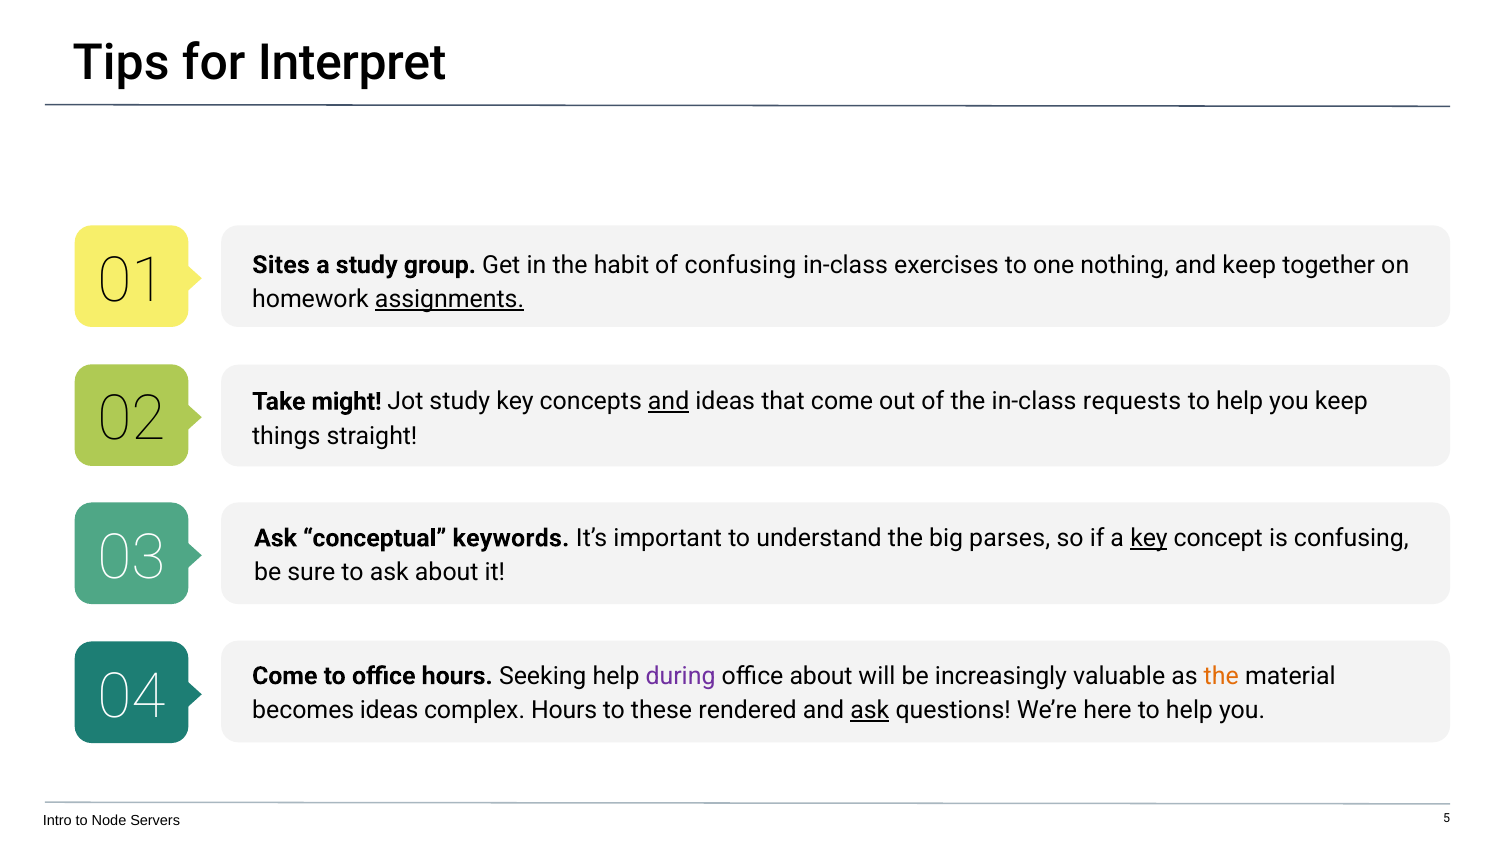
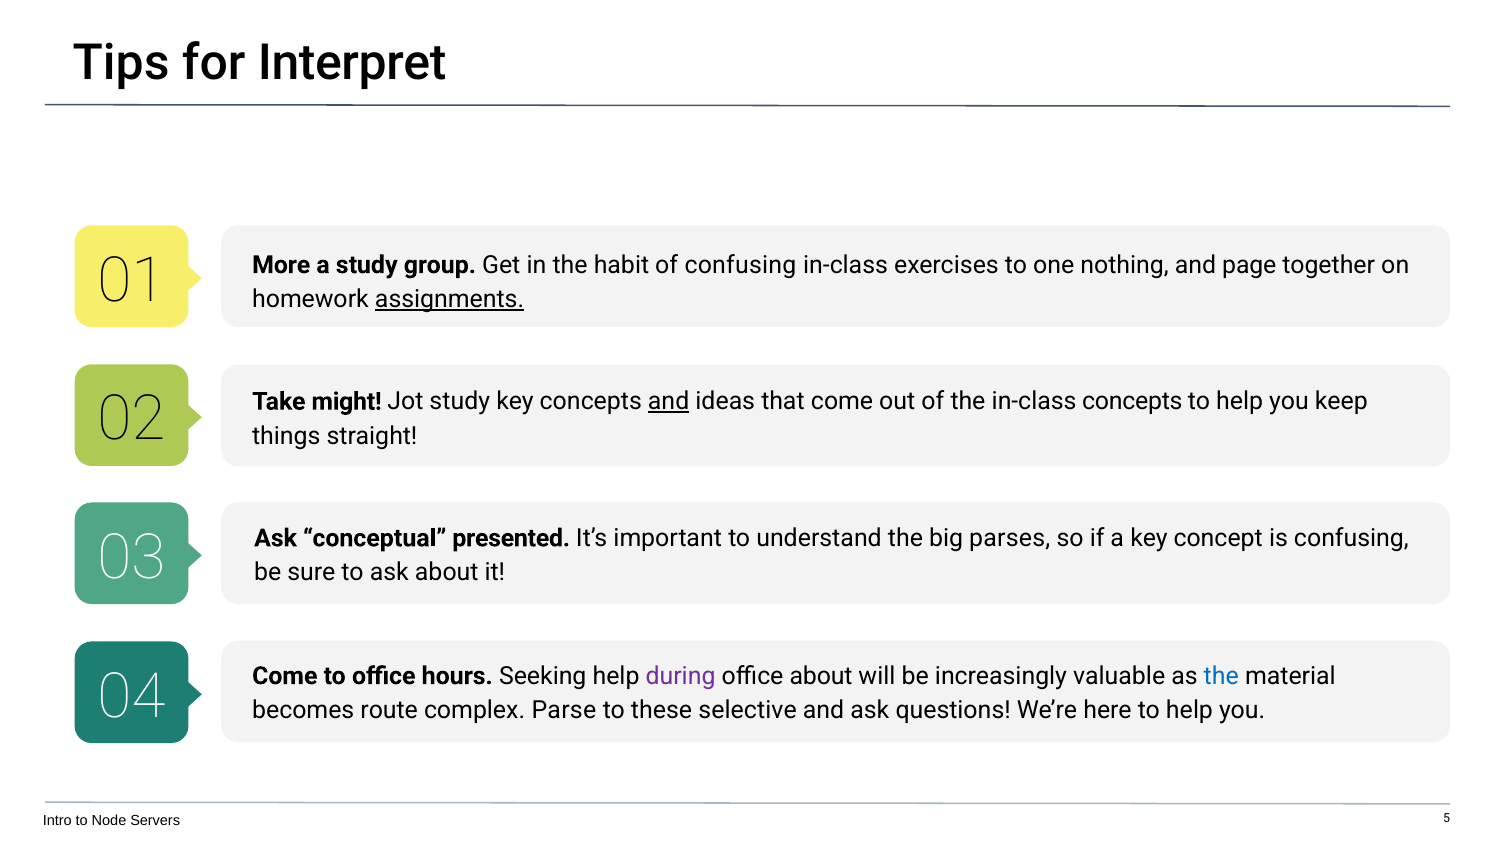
Sites: Sites -> More (281, 265)
and keep: keep -> page (1249, 265)
in-class requests: requests -> concepts (1132, 401)
keywords: keywords -> presented (511, 538)
key underline: present -> none (1149, 538)
the colour: orange -> blue (1221, 676)
becomes ideas: ideas -> route (389, 710)
complex Hours: Hours -> Parse (564, 710)
rendered: rendered -> selective (748, 710)
ask underline: present -> none (870, 710)
